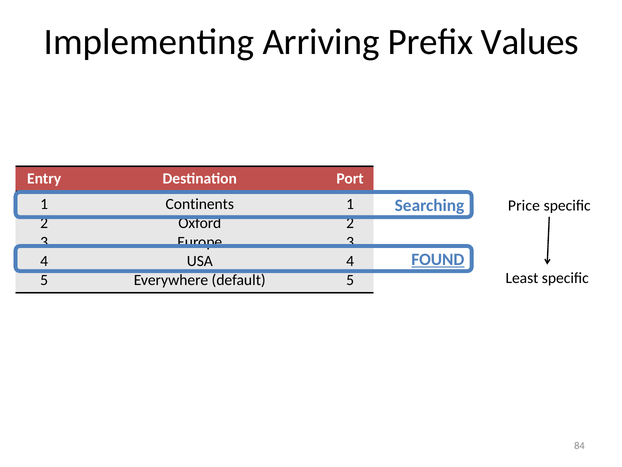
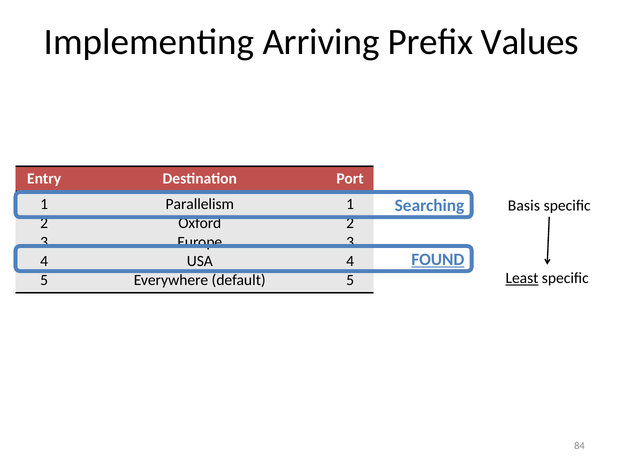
Continents: Continents -> Parallelism (200, 204)
Price: Price -> Basis (524, 205)
Least underline: none -> present (522, 278)
